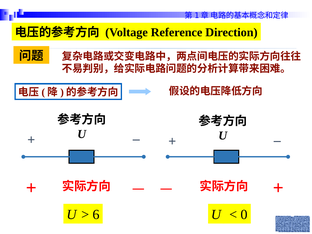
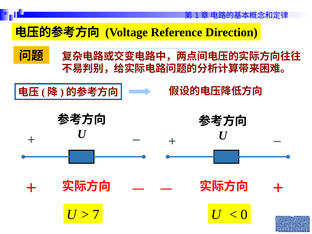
6: 6 -> 7 (96, 215)
